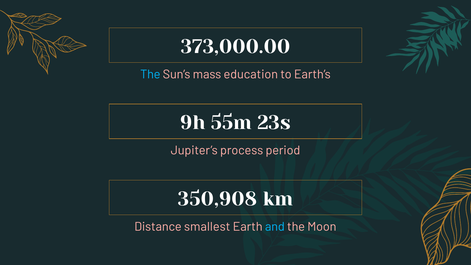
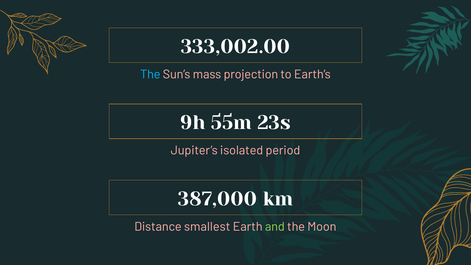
373,000.00: 373,000.00 -> 333,002.00 (235, 47)
education: education -> projection (251, 74)
process: process -> isolated (242, 150)
350,908: 350,908 -> 387,000 (217, 199)
and colour: light blue -> light green (275, 227)
